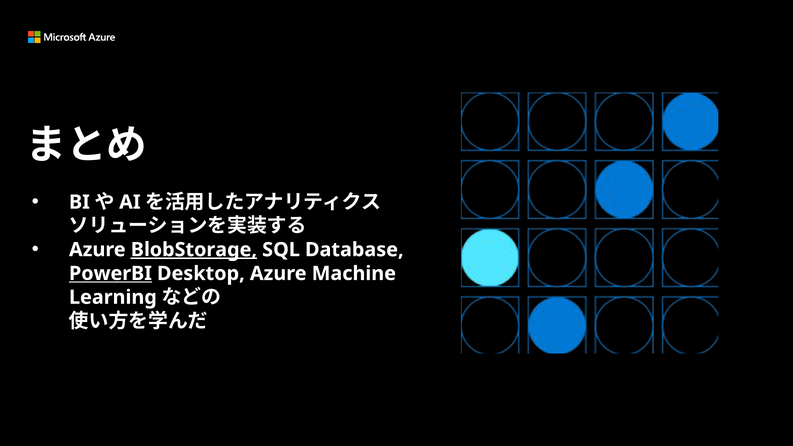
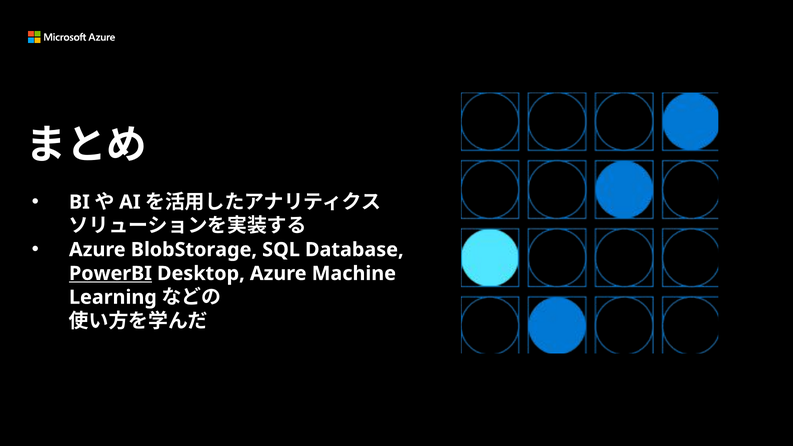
BlobStorage underline: present -> none (194, 250)
